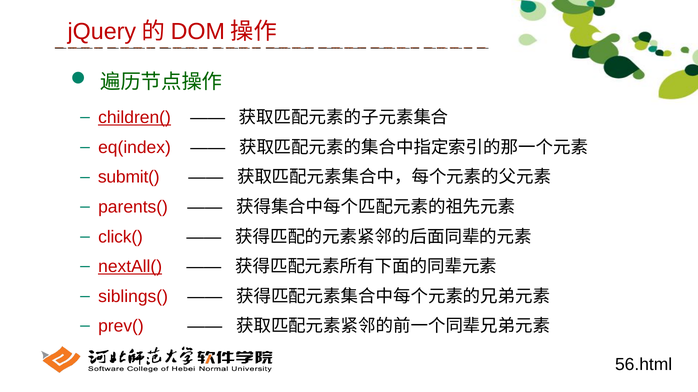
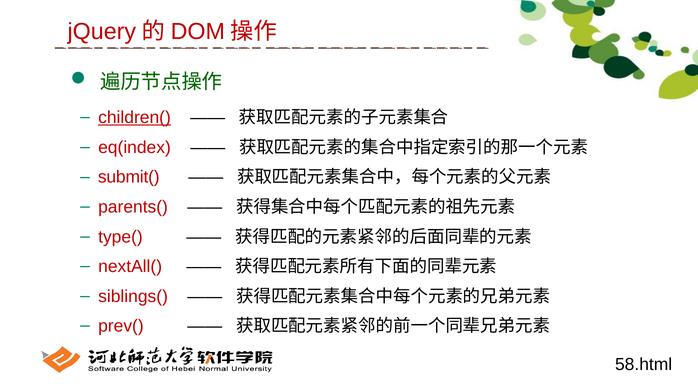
click(: click( -> type( (120, 237)
nextAll( underline: present -> none (130, 267)
56.html: 56.html -> 58.html (644, 365)
